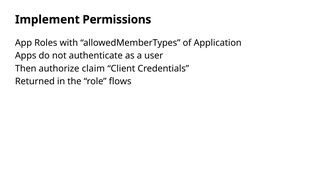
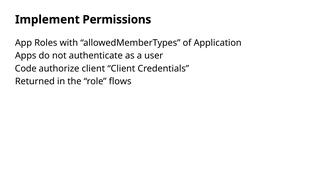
Then: Then -> Code (26, 68)
authorize claim: claim -> client (93, 68)
